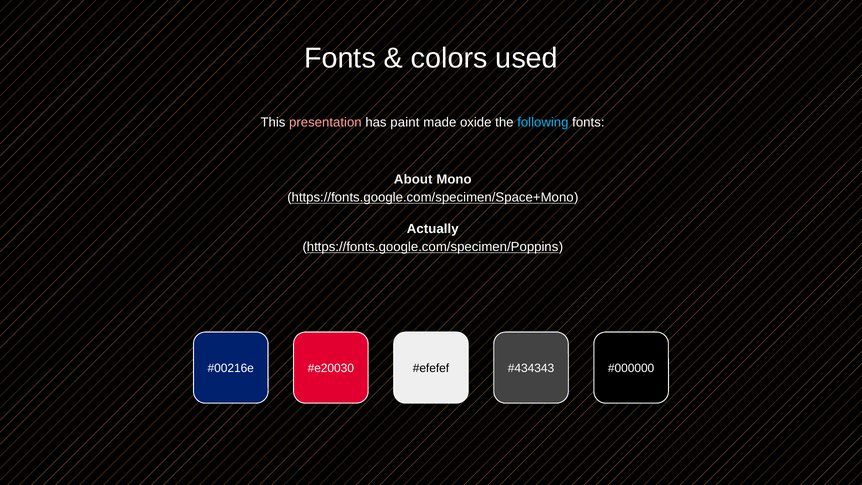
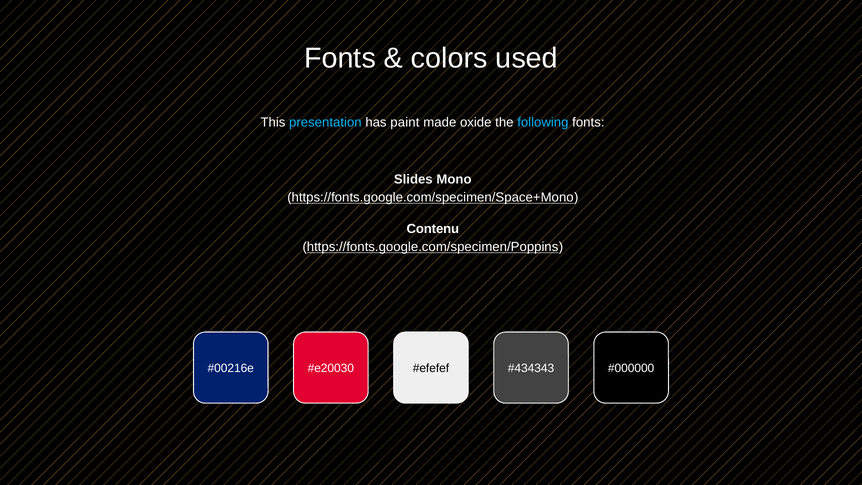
presentation colour: pink -> light blue (325, 122)
About: About -> Slides (413, 179)
Actually: Actually -> Contenu (433, 229)
